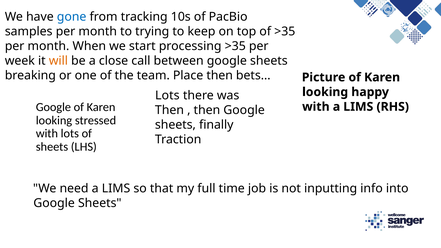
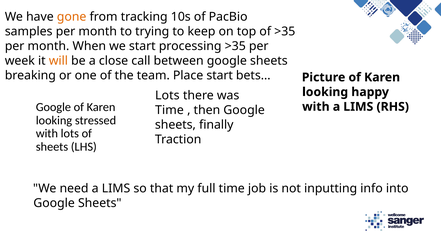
gone colour: blue -> orange (72, 17)
Place then: then -> start (220, 76)
Then: Then -> Time (169, 110)
